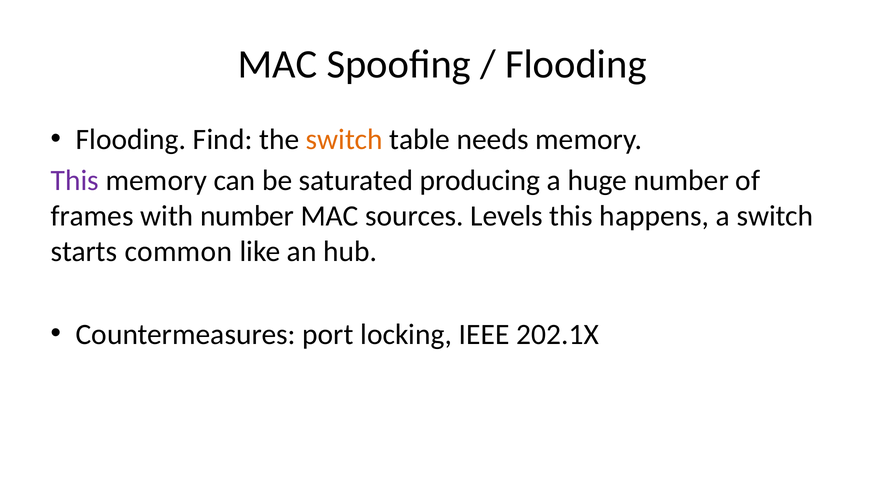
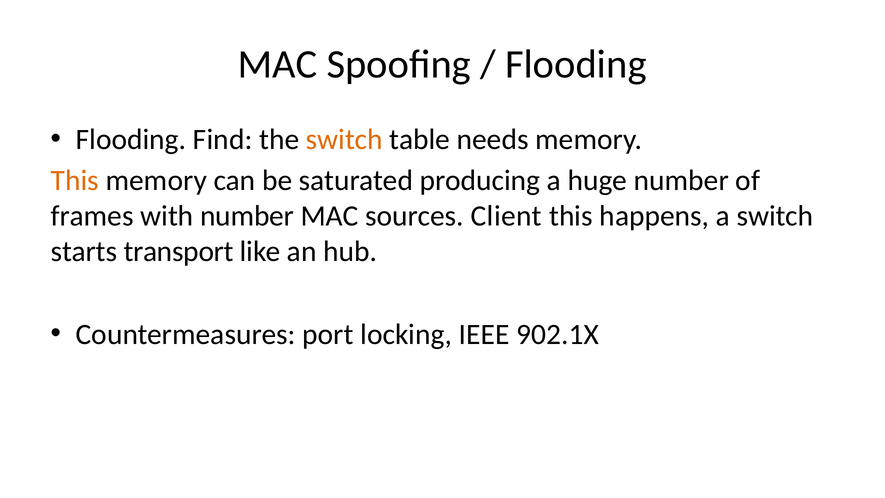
This colour: purple -> orange (75, 181)
Levels: Levels -> Client (506, 216)
common: common -> transport (179, 251)
202.1X: 202.1X -> 902.1X (558, 334)
